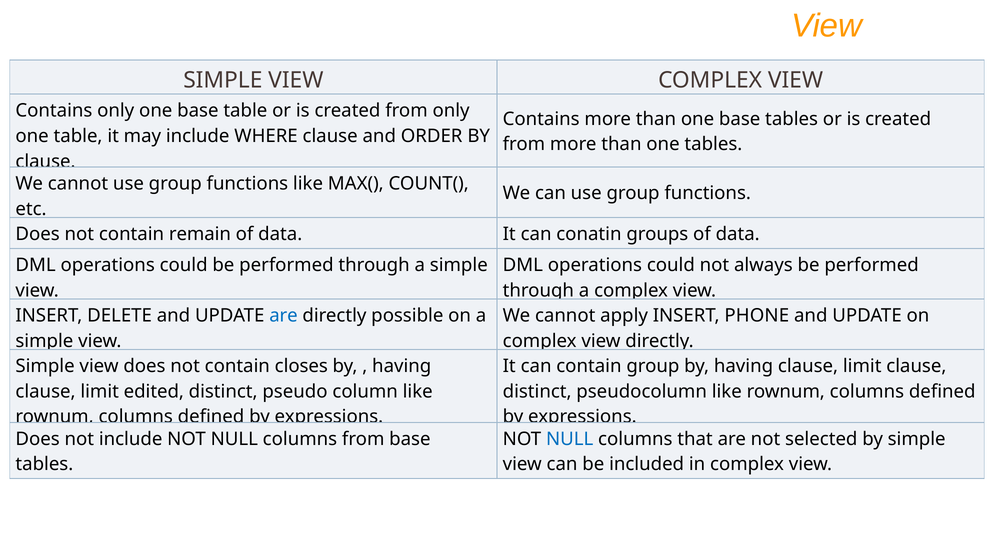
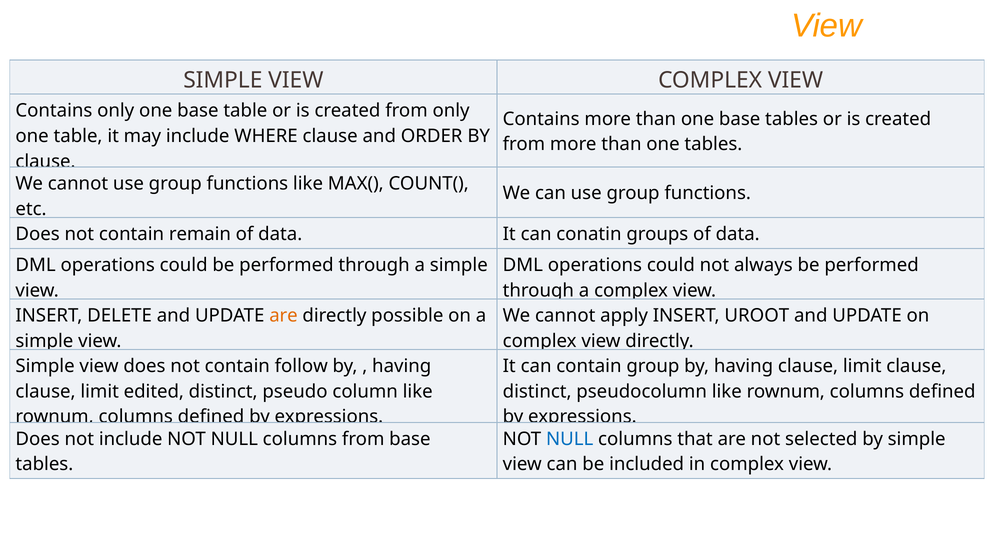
are colour: blue -> orange (284, 316)
PHONE: PHONE -> UROOT (757, 316)
closes: closes -> follow (301, 366)
